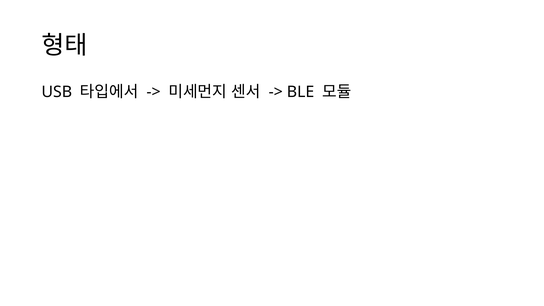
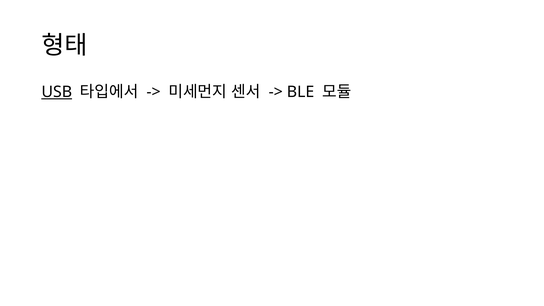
USB underline: none -> present (57, 92)
